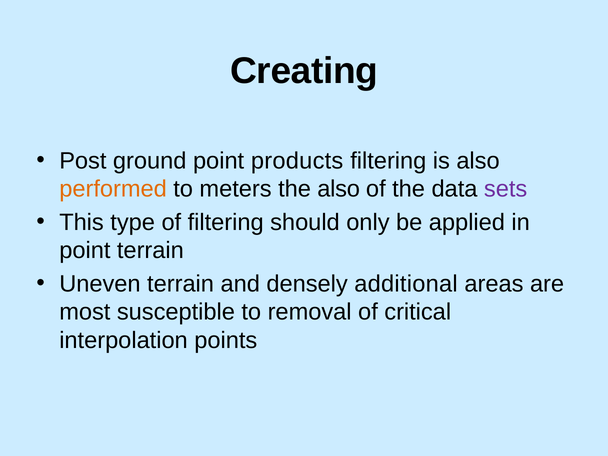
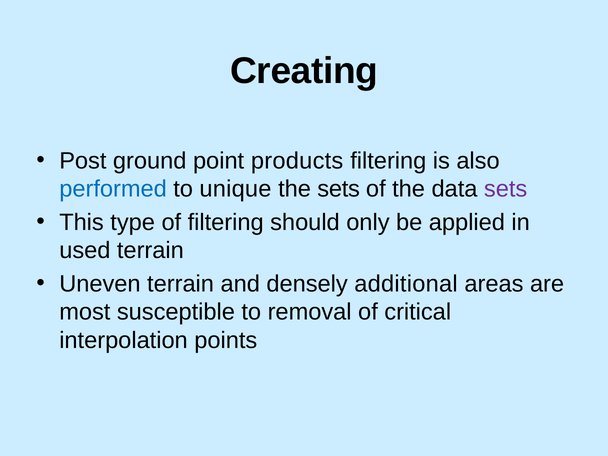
performed colour: orange -> blue (113, 189)
meters: meters -> unique (235, 189)
the also: also -> sets (339, 189)
point: point -> used (85, 251)
